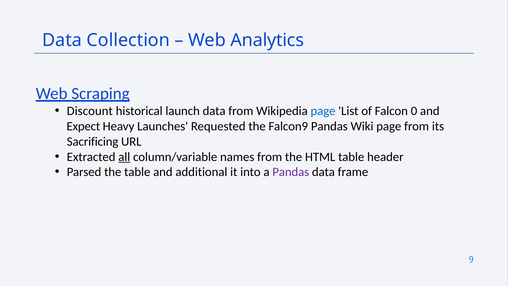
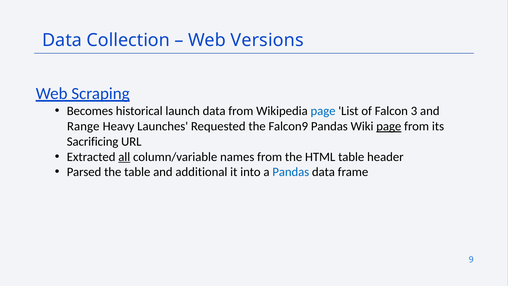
Analytics: Analytics -> Versions (267, 40)
Discount: Discount -> Becomes (90, 111)
0: 0 -> 3 (414, 111)
Expect: Expect -> Range (83, 126)
page underline: none -> present (389, 126)
Pandas colour: purple -> blue (291, 172)
